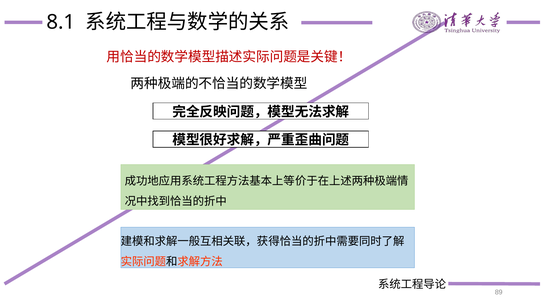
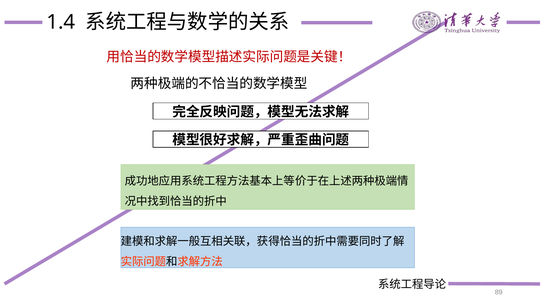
8.1: 8.1 -> 1.4 (61, 22)
